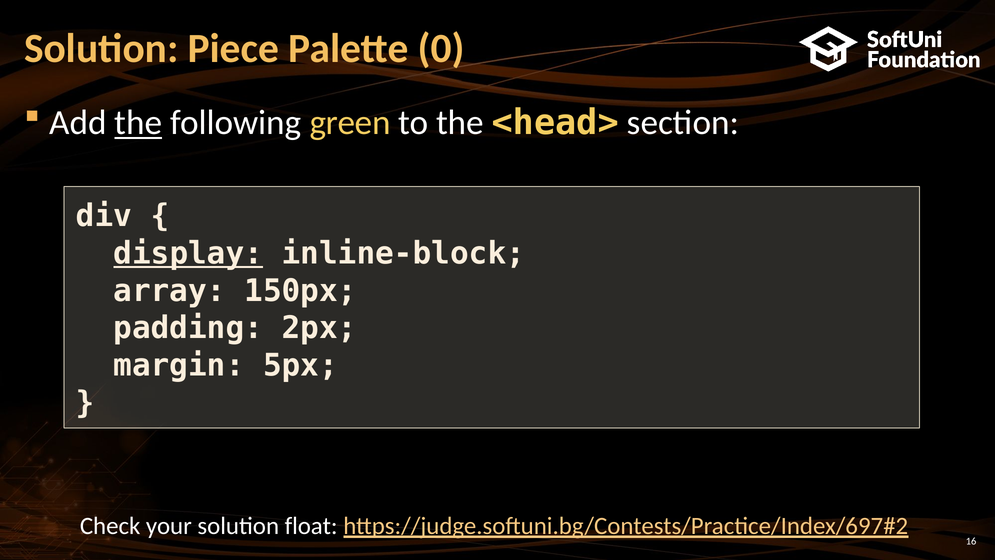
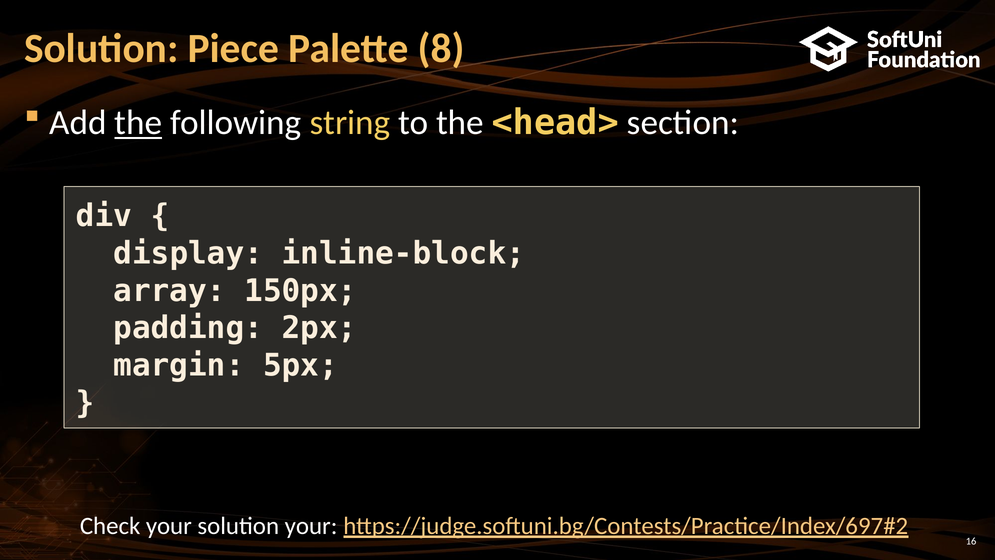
0: 0 -> 8 (441, 48)
green: green -> string (350, 123)
display underline: present -> none (188, 253)
solution float: float -> your (311, 526)
